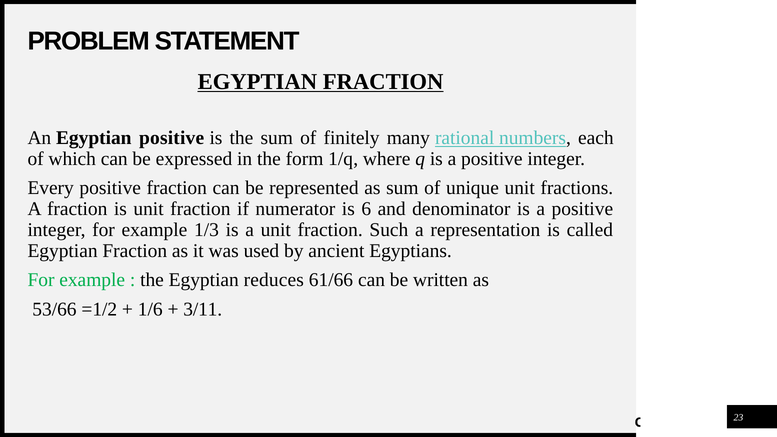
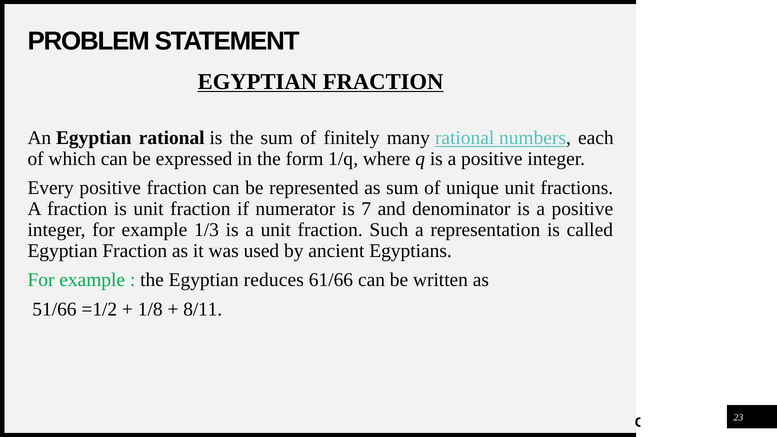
Egyptian positive: positive -> rational (172, 138)
6: 6 -> 7 (366, 209)
53/66: 53/66 -> 51/66 (54, 309)
1/6: 1/6 -> 1/8 (150, 309)
3/11: 3/11 -> 8/11 (203, 309)
